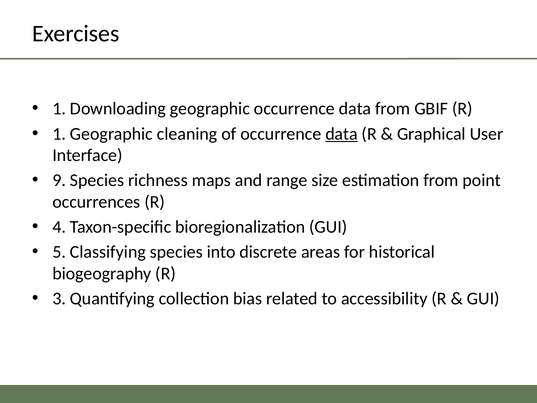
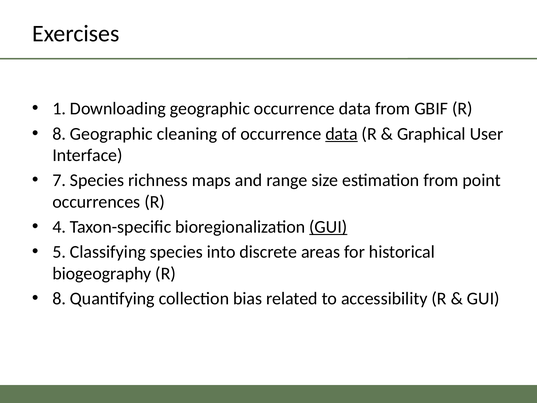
1: 1 -> 8 (59, 134)
9: 9 -> 7 (59, 180)
GUI underline: none -> present (328, 227)
3: 3 -> 8 (59, 298)
